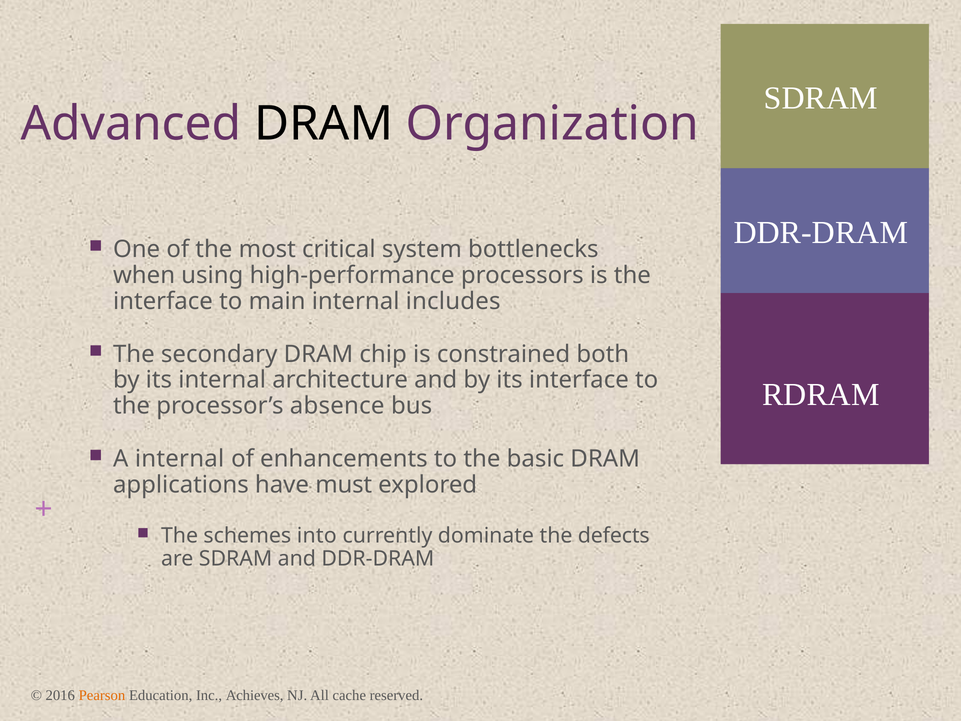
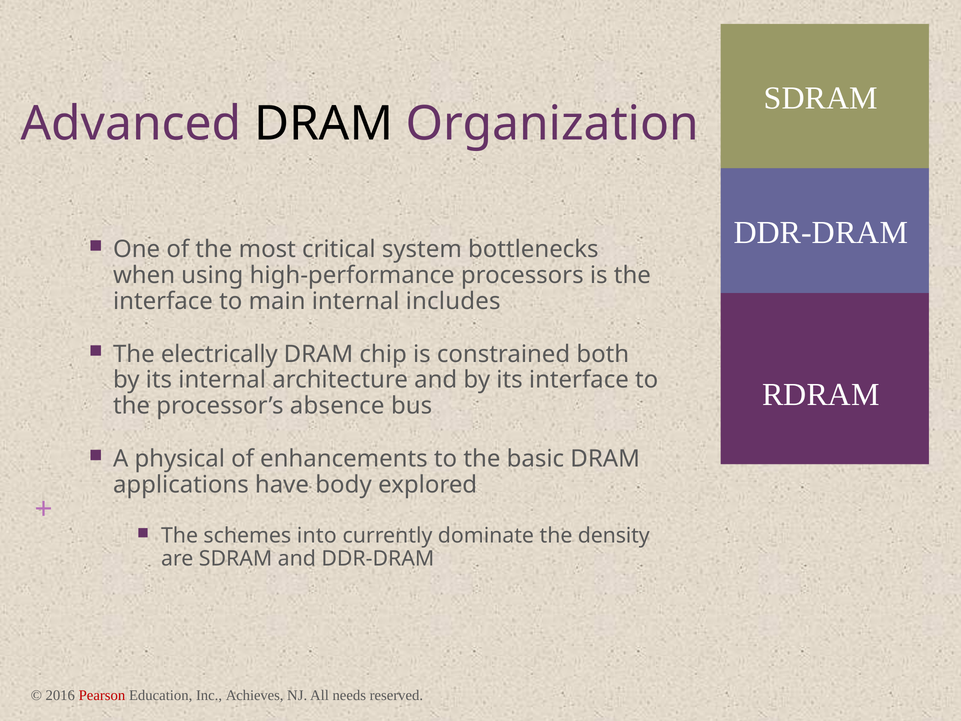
secondary: secondary -> electrically (219, 354)
A internal: internal -> physical (180, 459)
must: must -> body (344, 484)
defects: defects -> density (614, 536)
Pearson colour: orange -> red (102, 695)
cache: cache -> needs (349, 695)
